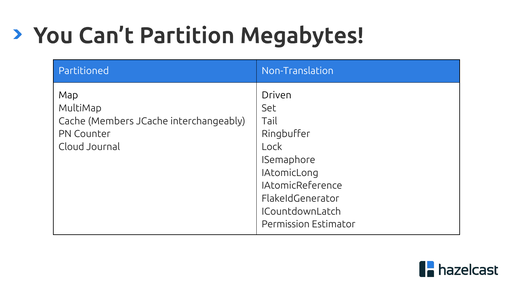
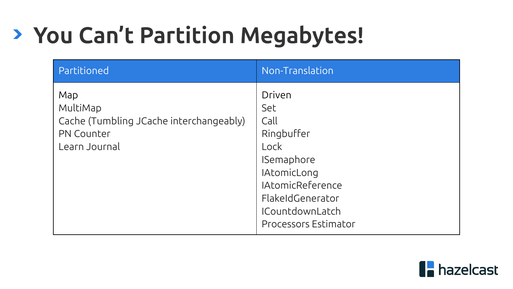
Members: Members -> Tumbling (111, 121)
Tail: Tail -> Call (270, 121)
Cloud: Cloud -> Learn (71, 147)
Permission: Permission -> Processors (286, 224)
